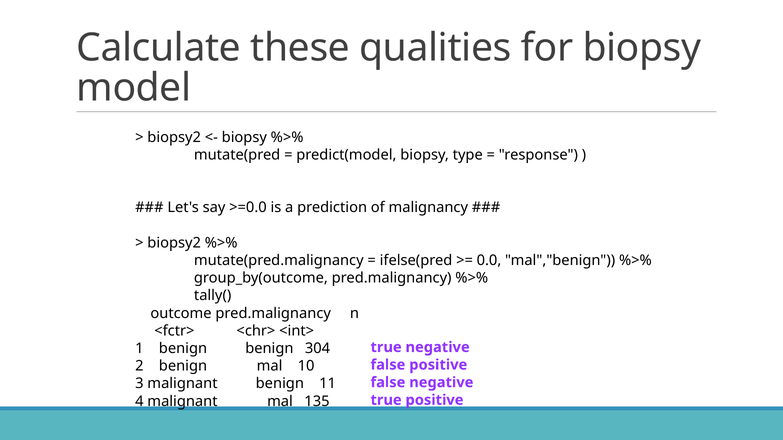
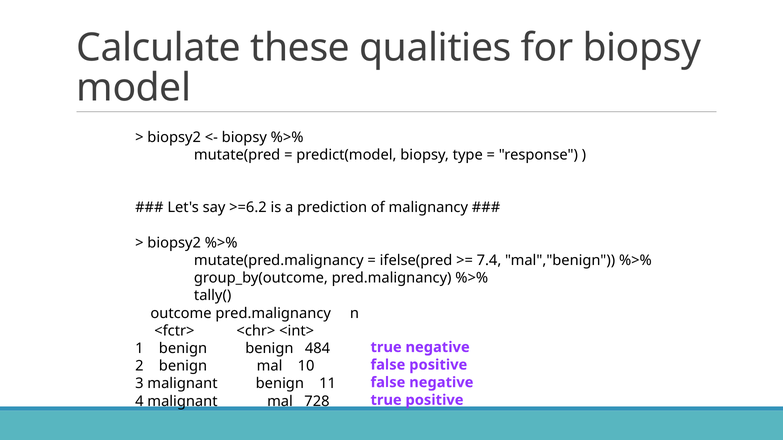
>=0.0: >=0.0 -> >=6.2 (248, 208)
0.0: 0.0 -> 7.4 (489, 261)
304: 304 -> 484 (318, 349)
135: 135 -> 728 (317, 402)
